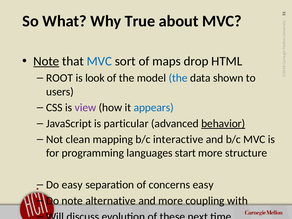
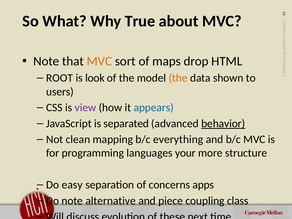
Note underline: present -> none (46, 61)
MVC colour: blue -> orange (99, 61)
the colour: blue -> orange (178, 78)
particular: particular -> separated (126, 123)
interactive: interactive -> everything (178, 139)
start: start -> your (185, 153)
concerns easy: easy -> apps (203, 185)
and more: more -> piece (171, 201)
with: with -> class (238, 201)
